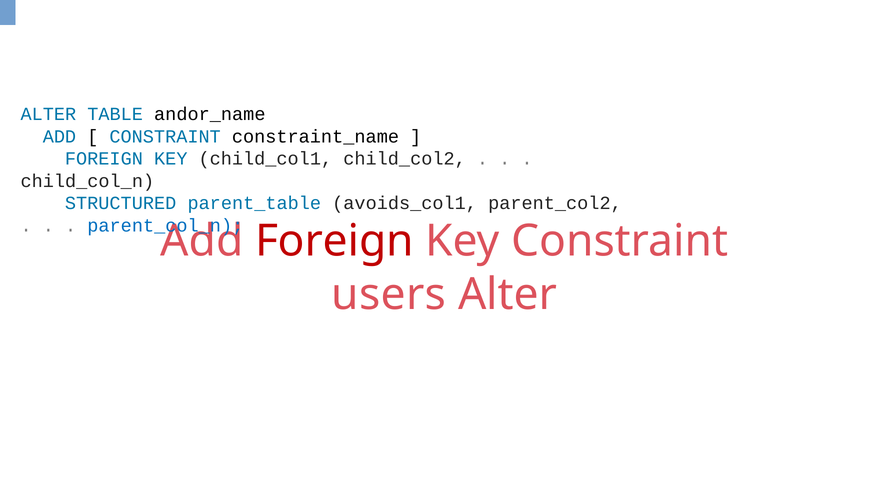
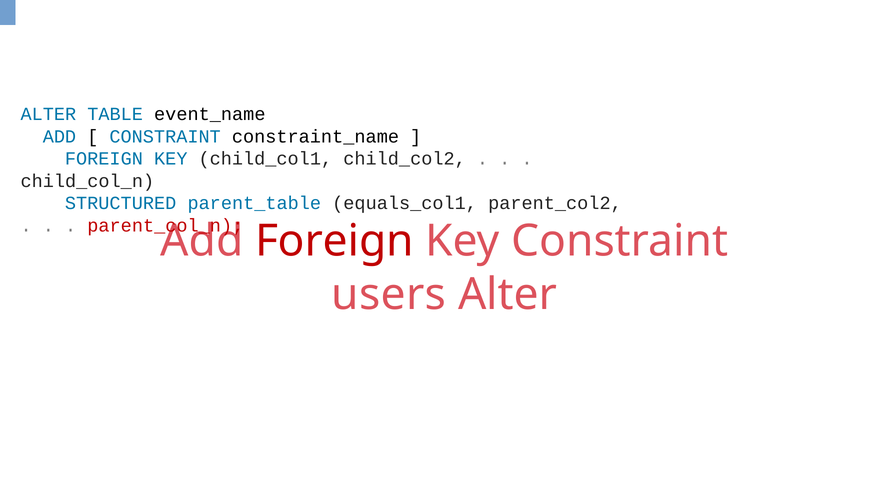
andor_name: andor_name -> event_name (210, 114)
avoids_col1: avoids_col1 -> equals_col1 (405, 203)
parent_col_n colour: blue -> red (165, 226)
